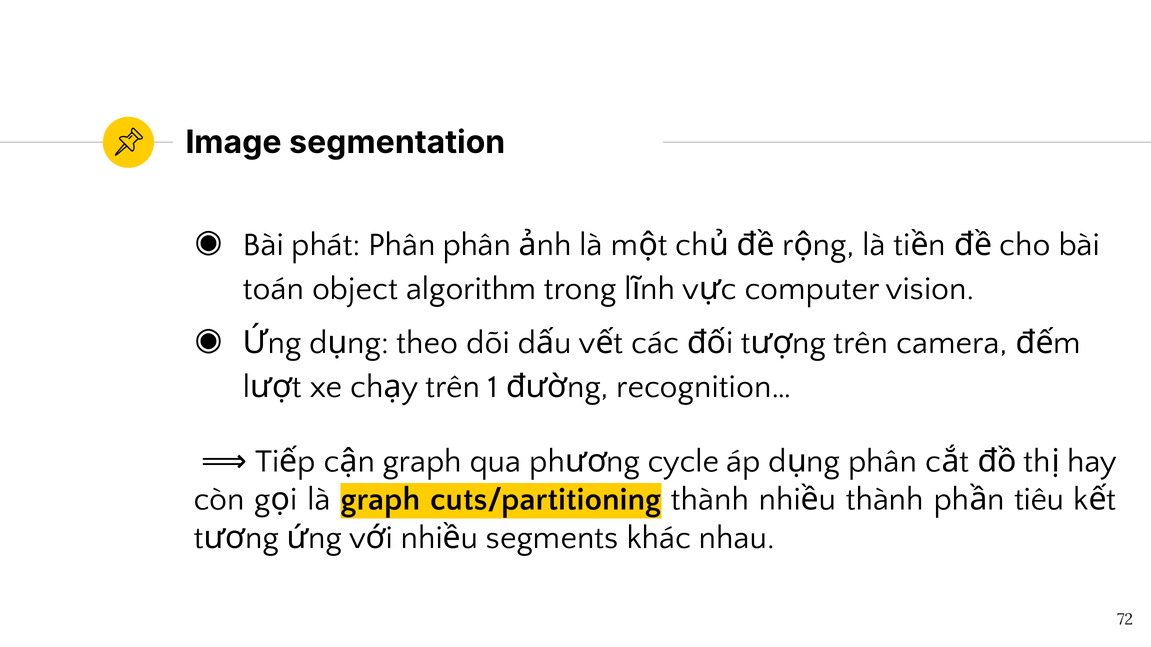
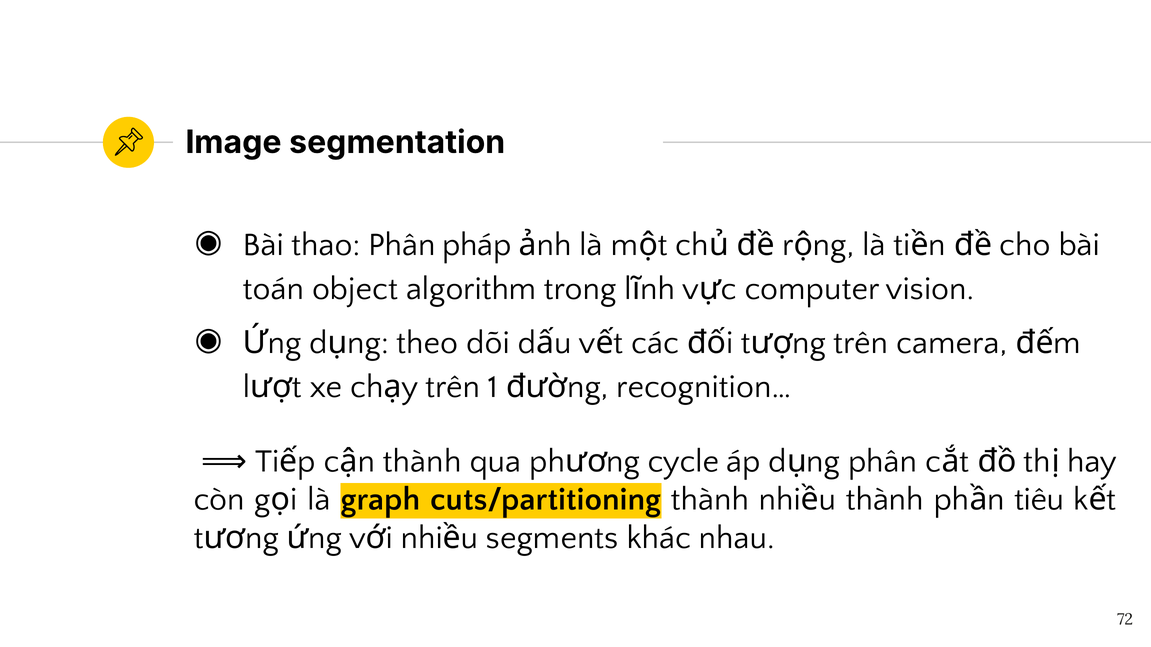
phát: phát -> thao (326, 245)
Phân phân: phân -> pháp (477, 245)
graph: graph -> thành (422, 461)
